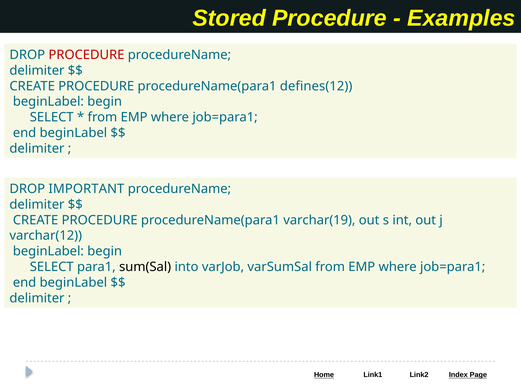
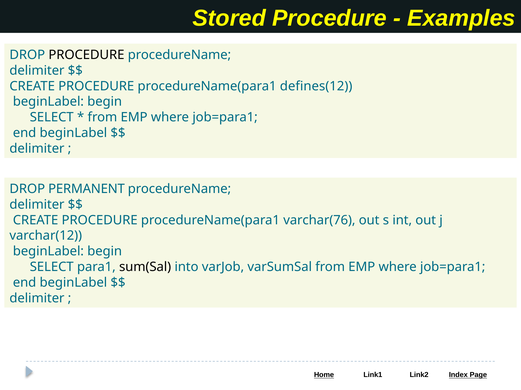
PROCEDURE colour: red -> black (86, 55)
IMPORTANT: IMPORTANT -> PERMANENT (87, 189)
varchar(19: varchar(19 -> varchar(76 (319, 221)
